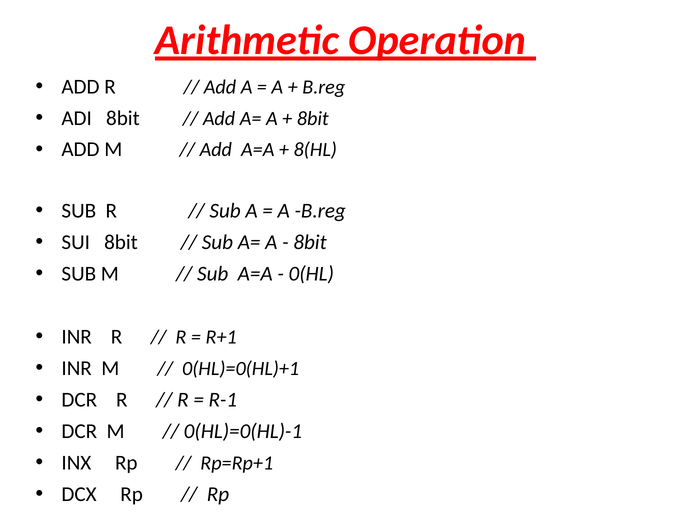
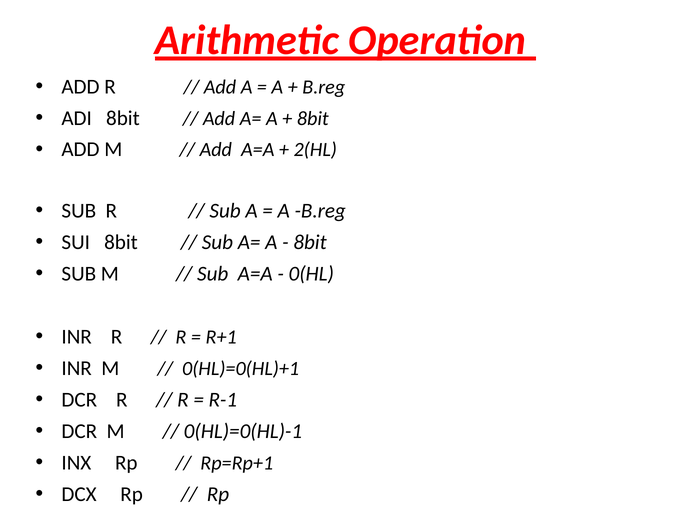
8(HL: 8(HL -> 2(HL (315, 150)
